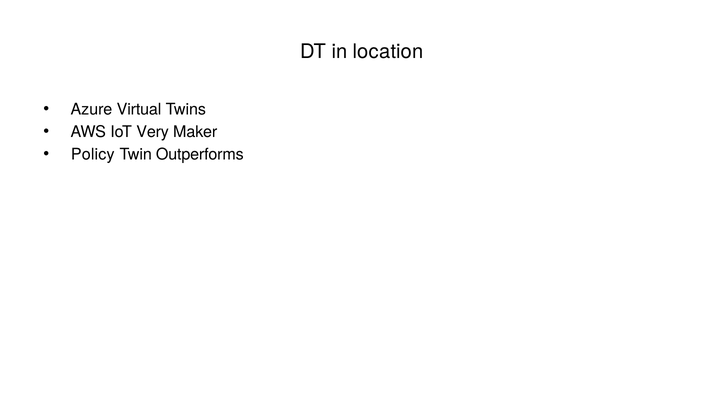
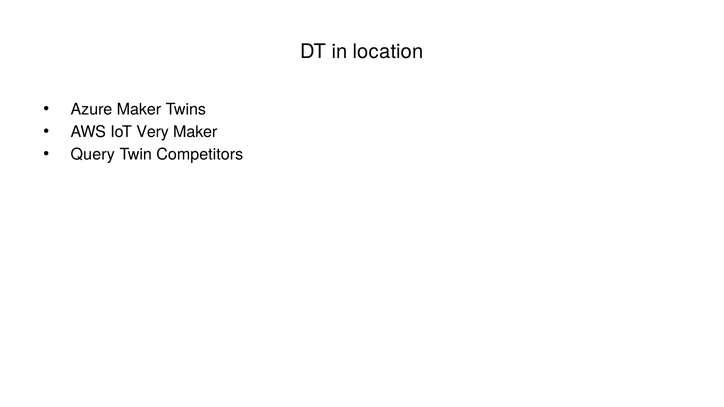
Azure Virtual: Virtual -> Maker (139, 109)
Policy: Policy -> Query (93, 154)
Outperforms: Outperforms -> Competitors (200, 154)
